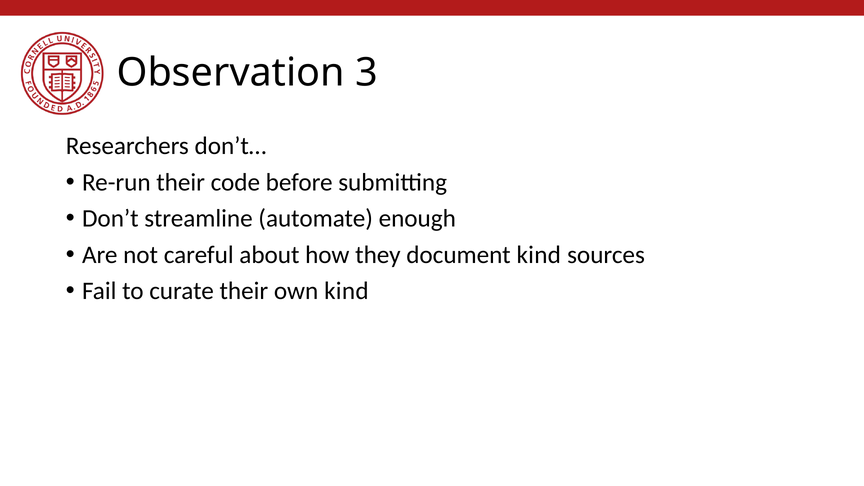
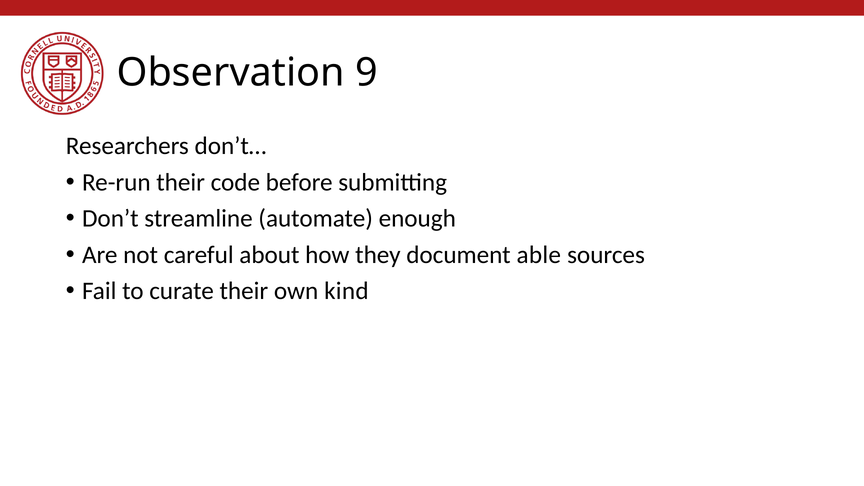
3: 3 -> 9 (366, 73)
document kind: kind -> able (539, 255)
